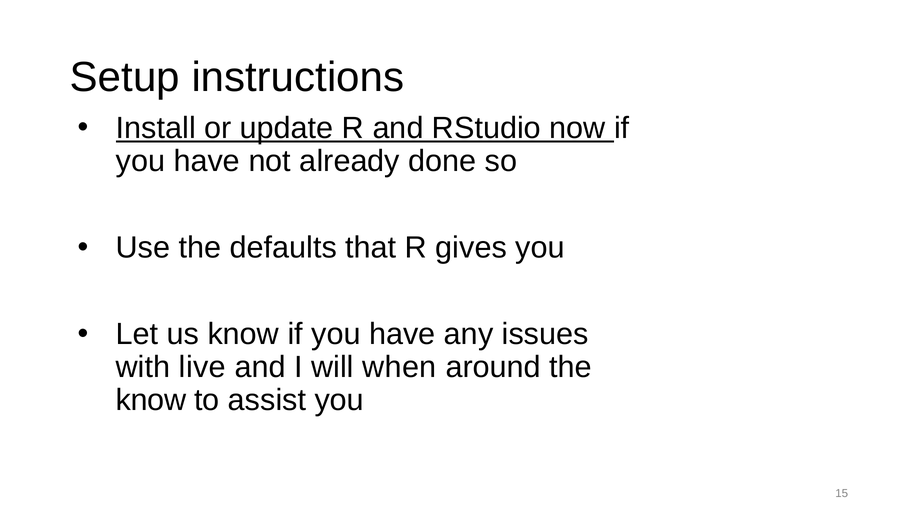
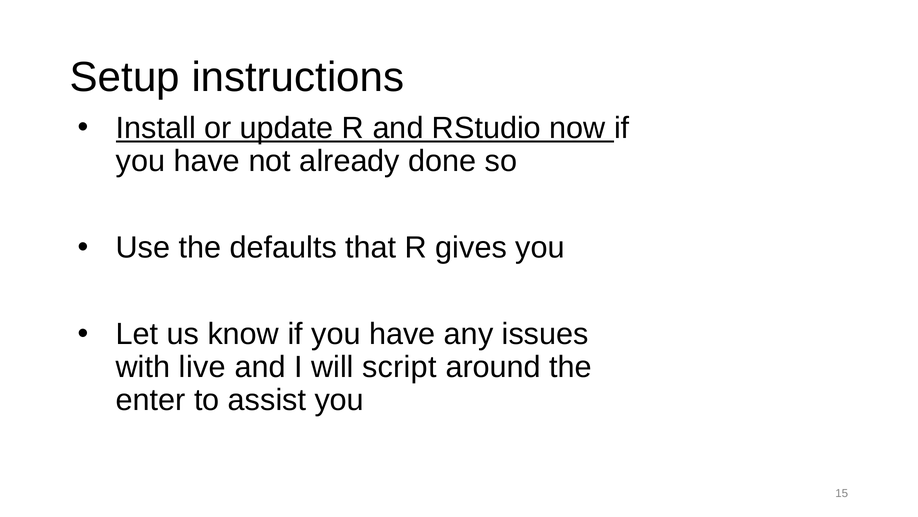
when: when -> script (399, 367)
know: know -> enter (151, 400)
